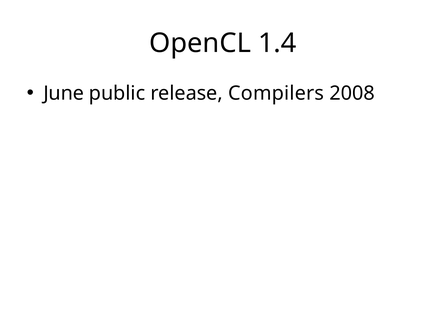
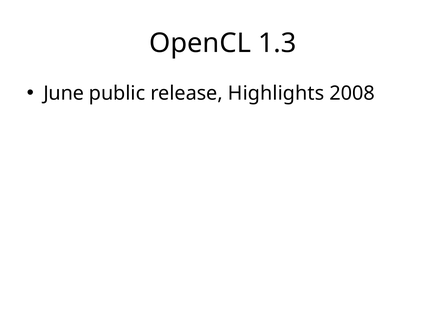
1.4: 1.4 -> 1.3 (277, 43)
Compilers: Compilers -> Highlights (276, 94)
